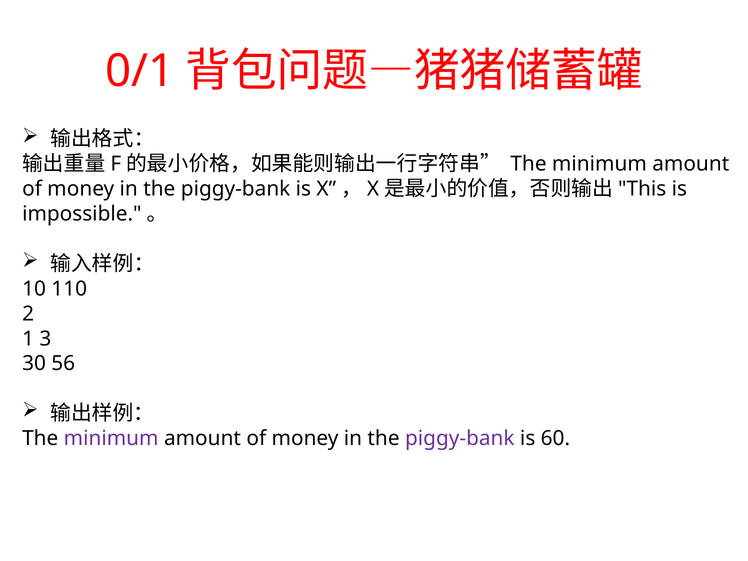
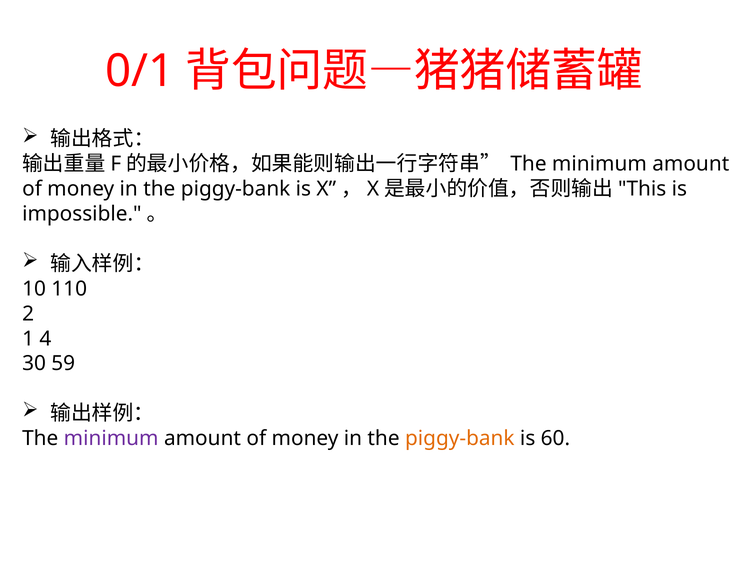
3: 3 -> 4 (45, 339)
56: 56 -> 59 (63, 364)
piggy-bank colour: purple -> orange (460, 438)
